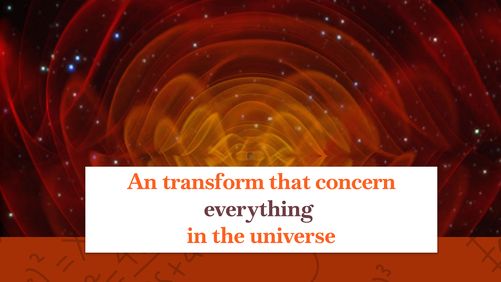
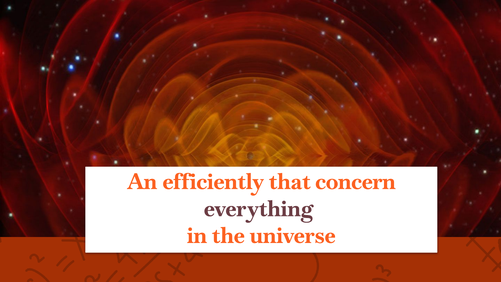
transform: transform -> efficiently (213, 182)
